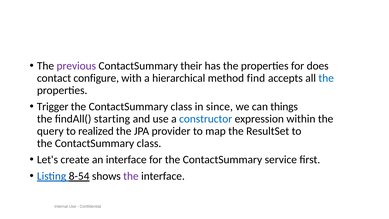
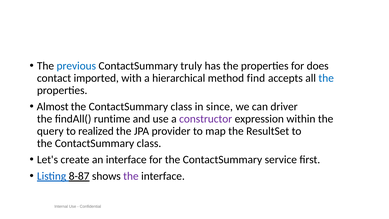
previous colour: purple -> blue (76, 66)
their: their -> truly (191, 66)
configure: configure -> imported (96, 78)
Trigger: Trigger -> Almost (53, 106)
things: things -> driver (284, 106)
starting: starting -> runtime (112, 119)
constructor colour: blue -> purple (206, 119)
8-54: 8-54 -> 8-87 (79, 176)
